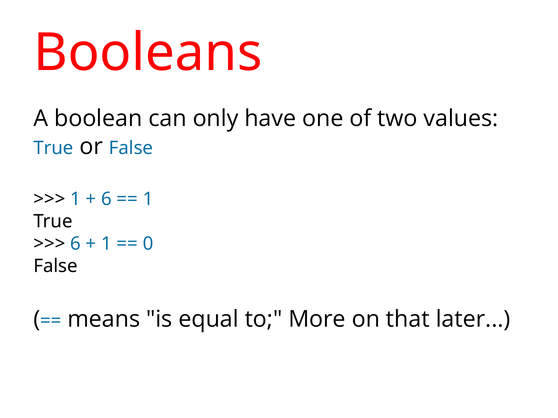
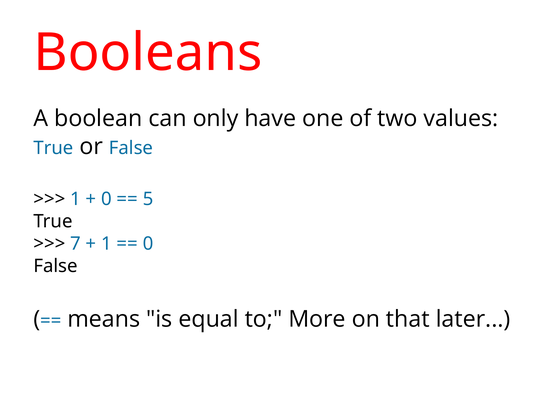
6: 6 -> 0 (106, 199)
1: 1 -> 5 (148, 199)
6: 6 -> 7 (76, 244)
